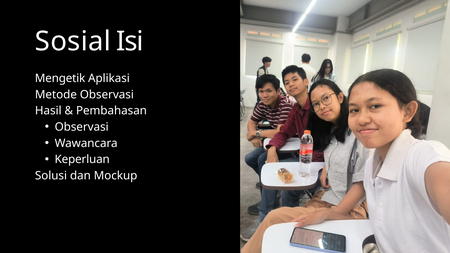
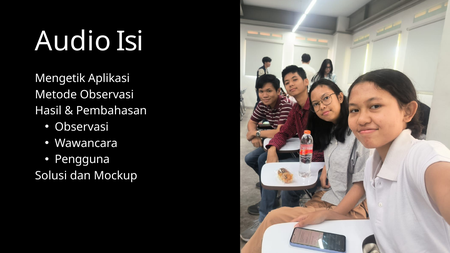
Sosial: Sosial -> Audio (73, 41)
Keperluan: Keperluan -> Pengguna (82, 160)
